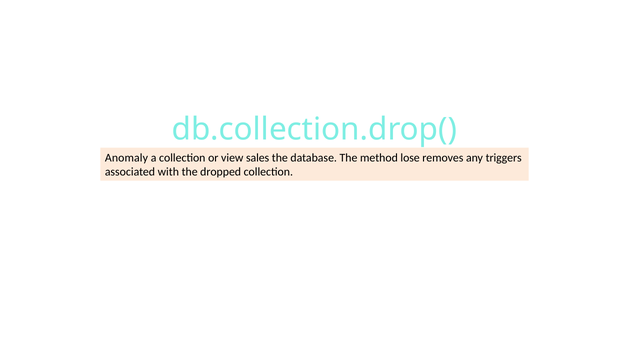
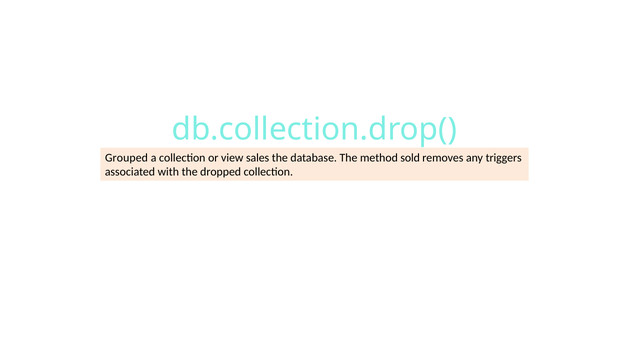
Anomaly: Anomaly -> Grouped (126, 158)
lose: lose -> sold (410, 158)
